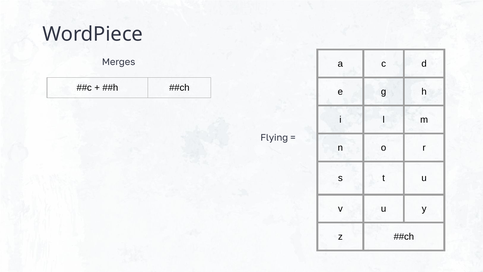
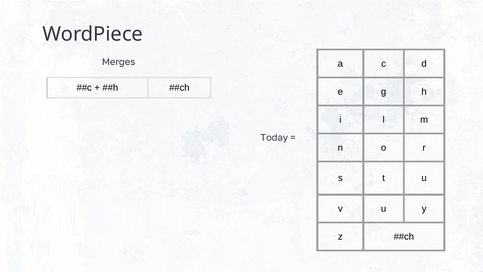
Flying: Flying -> Today (274, 137)
